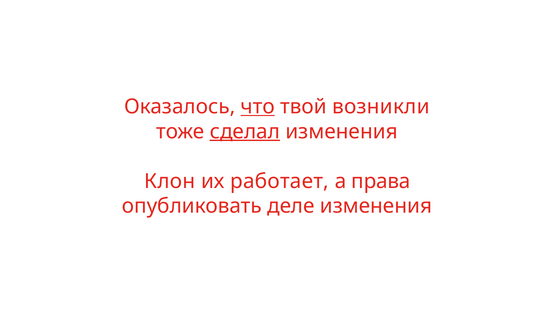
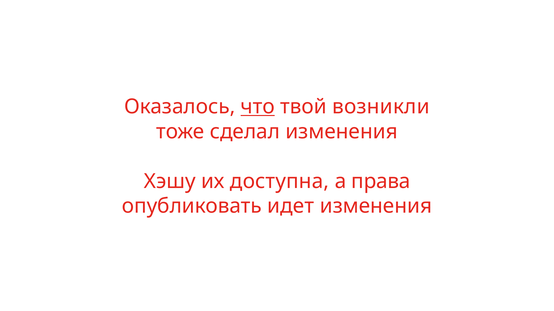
сделал underline: present -> none (245, 132)
Клон: Клон -> Хэшу (170, 182)
работает: работает -> доступна (280, 182)
деле: деле -> идет (291, 207)
